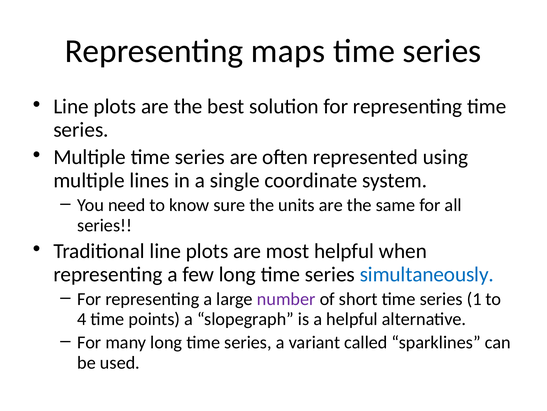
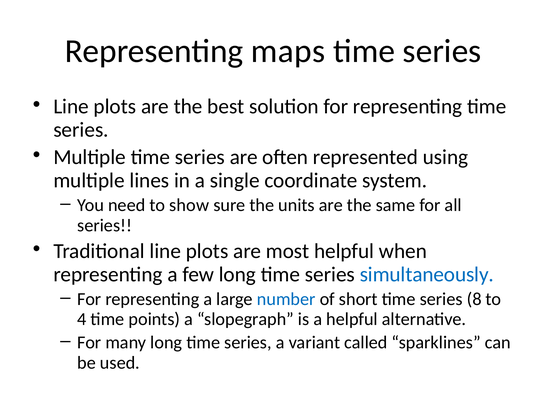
know: know -> show (189, 205)
number colour: purple -> blue (286, 299)
1: 1 -> 8 (474, 299)
